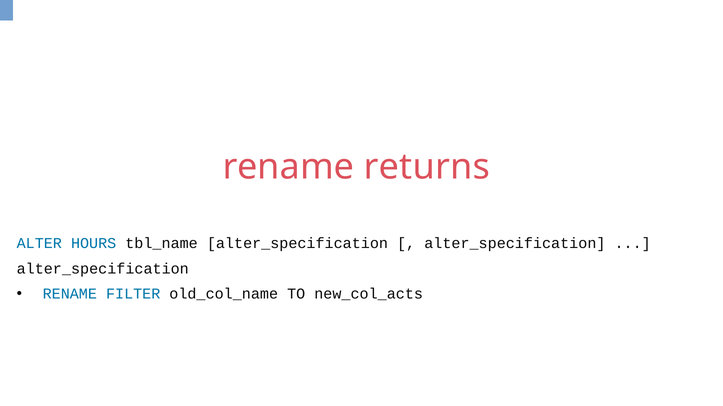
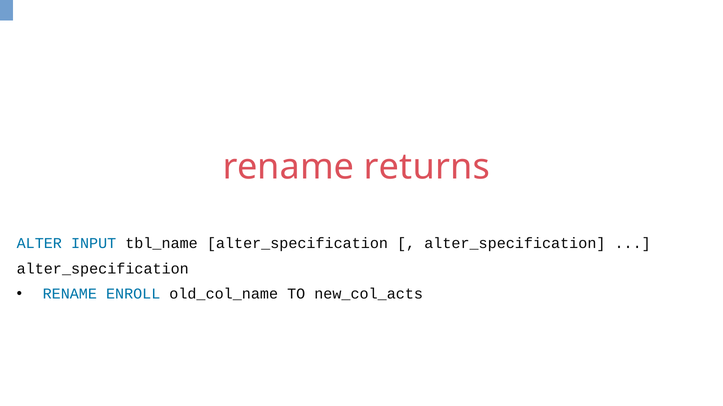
HOURS: HOURS -> INPUT (94, 244)
FILTER: FILTER -> ENROLL (133, 294)
